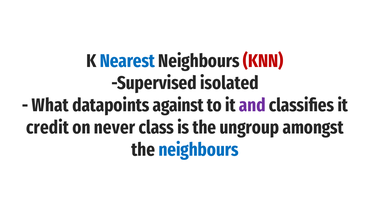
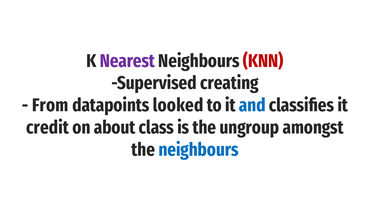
Nearest colour: blue -> purple (127, 61)
isolated: isolated -> creating (229, 83)
What: What -> From (50, 105)
against: against -> looked (178, 105)
and colour: purple -> blue (252, 105)
never: never -> about (115, 128)
